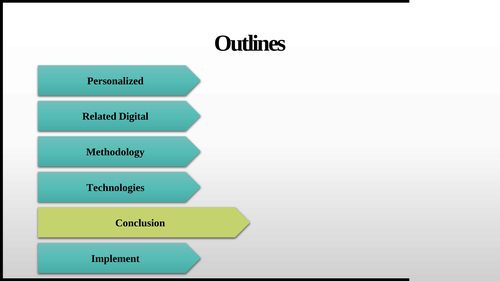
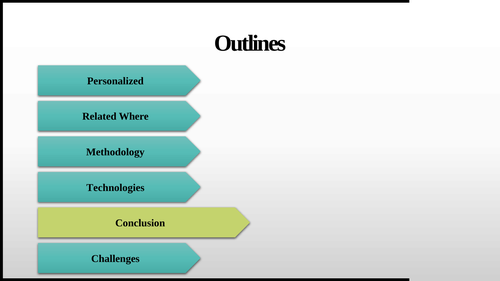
Digital: Digital -> Where (134, 117)
Implement: Implement -> Challenges (115, 259)
